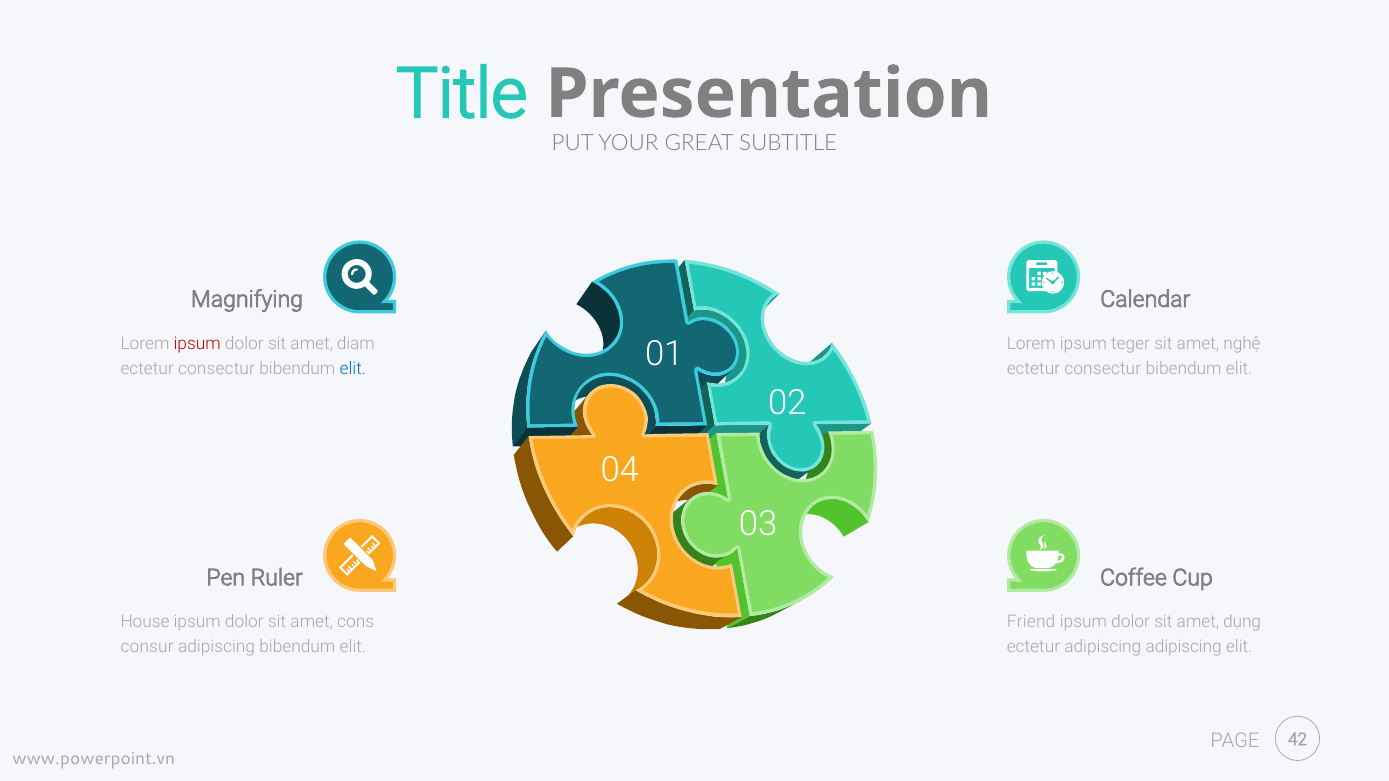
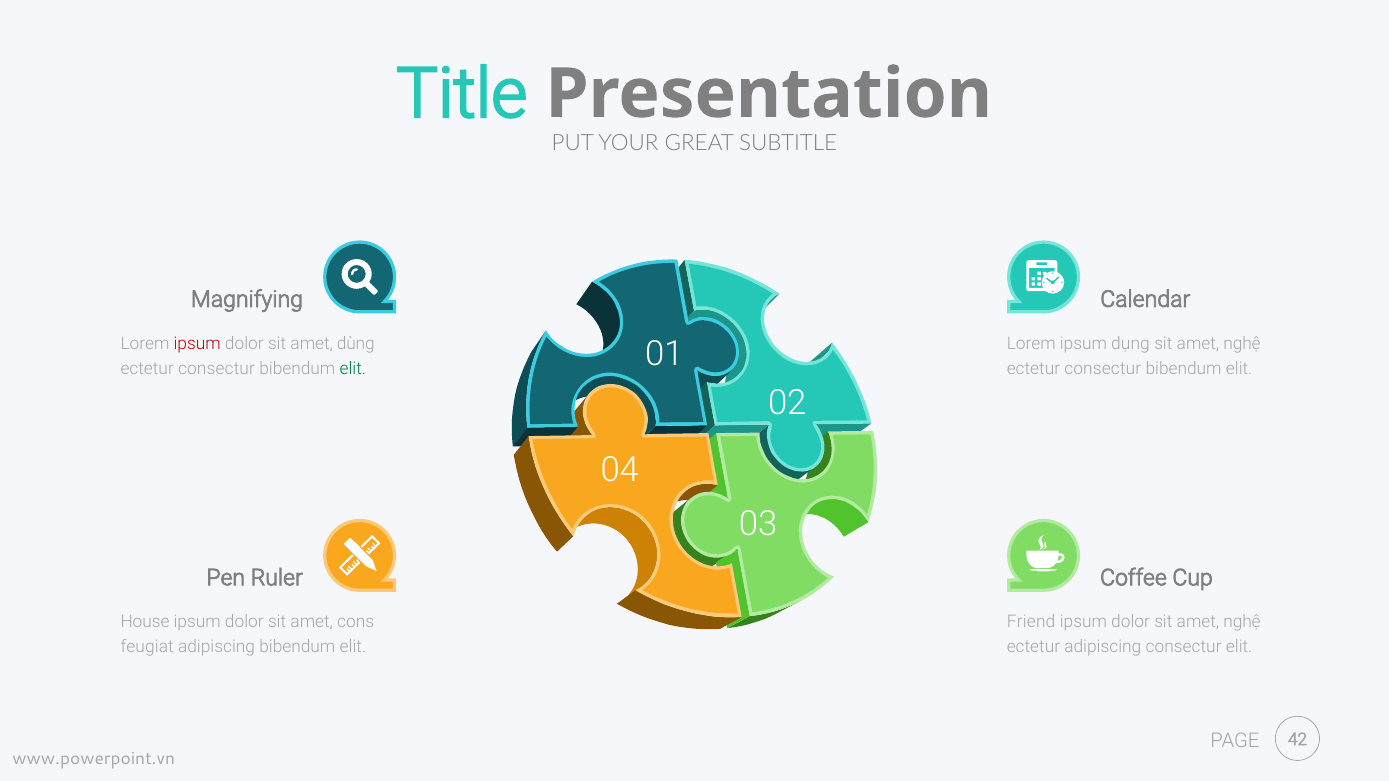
diam: diam -> dùng (356, 344)
teger: teger -> dụng (1130, 344)
elit colour: blue -> green (353, 368)
dolor sit amet dụng: dụng -> nghệ (1242, 622)
consur: consur -> feugiat (147, 647)
adipiscing adipiscing: adipiscing -> consectur (1184, 647)
